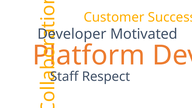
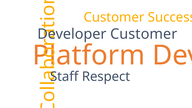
Motivated: Motivated -> Customer (144, 34)
